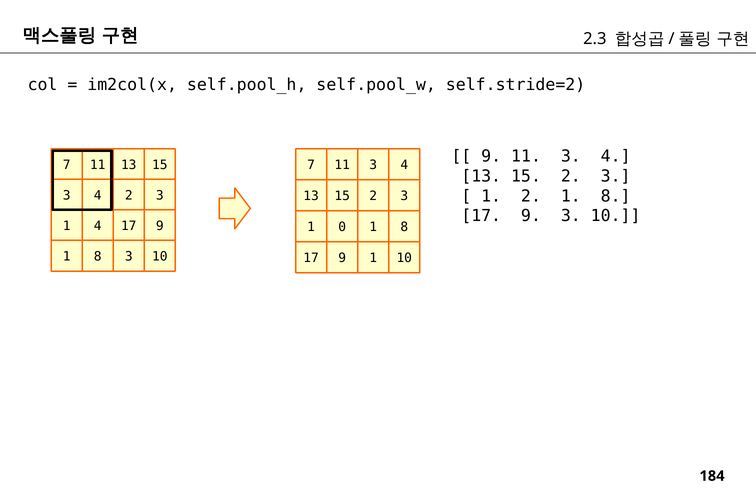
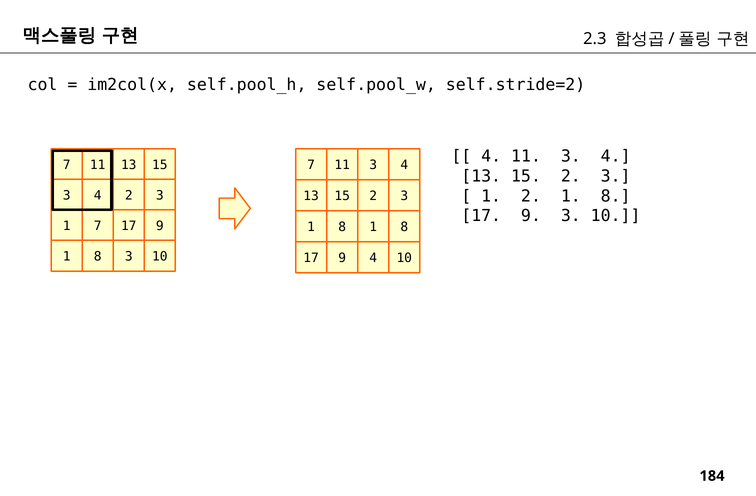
9: 9 -> 4 (491, 157)
1 4: 4 -> 7 (98, 226)
0: 0 -> 8 (342, 227)
1: 1 -> 4 (373, 258)
